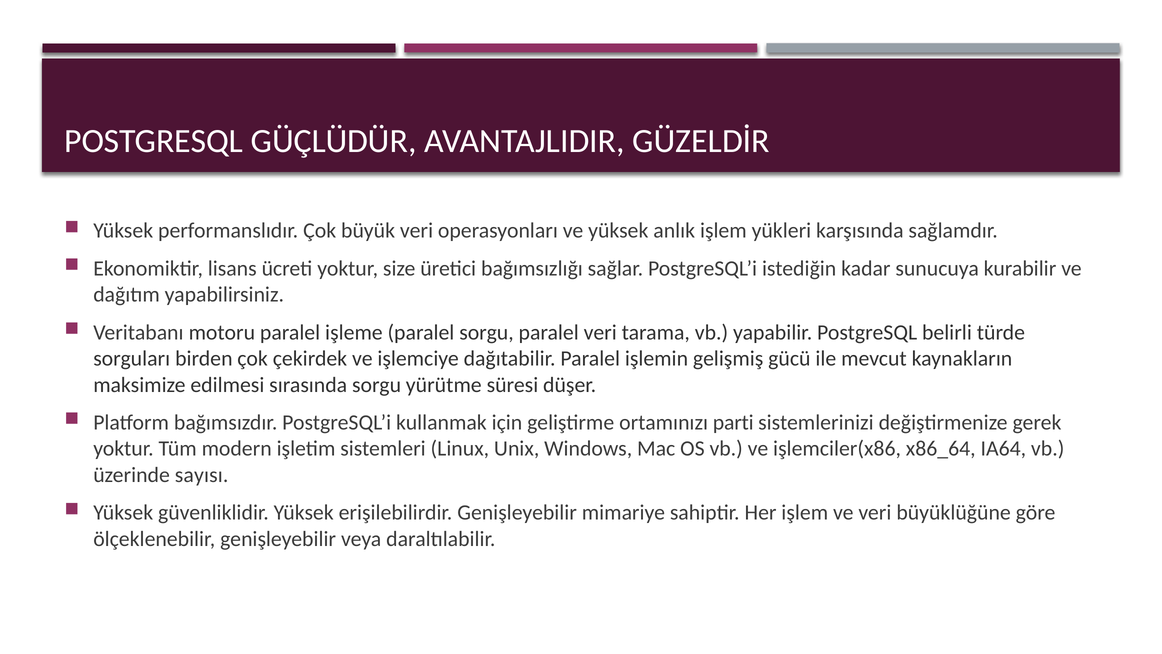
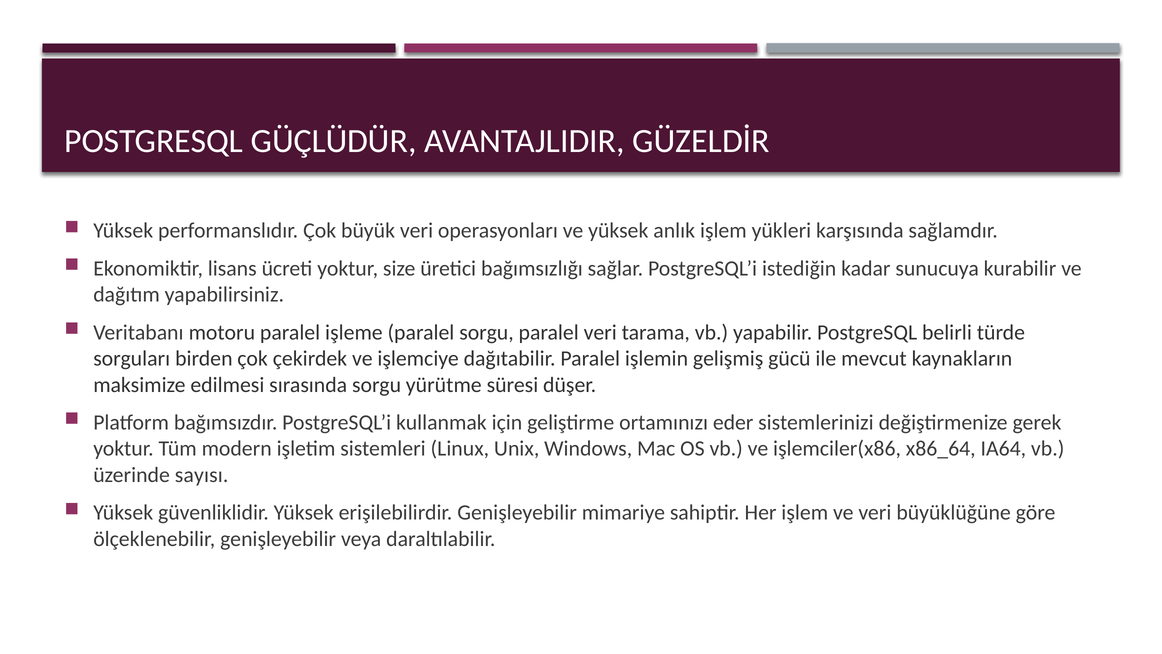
parti: parti -> eder (733, 422)
